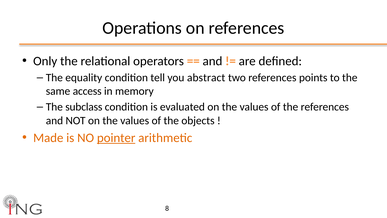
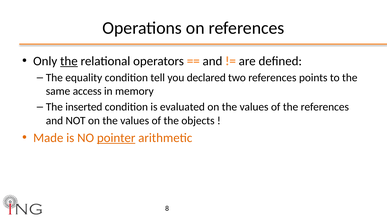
the underline: none -> present (69, 61)
abstract: abstract -> declared (206, 78)
subclass: subclass -> inserted (84, 107)
